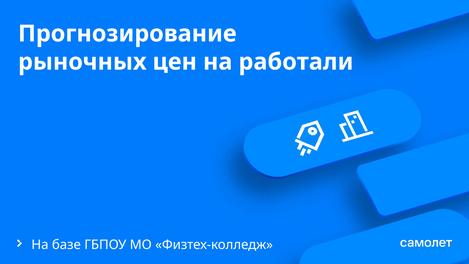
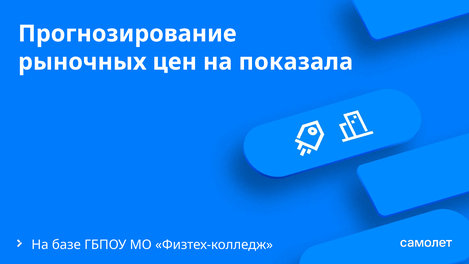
работали: работали -> показала (296, 62)
